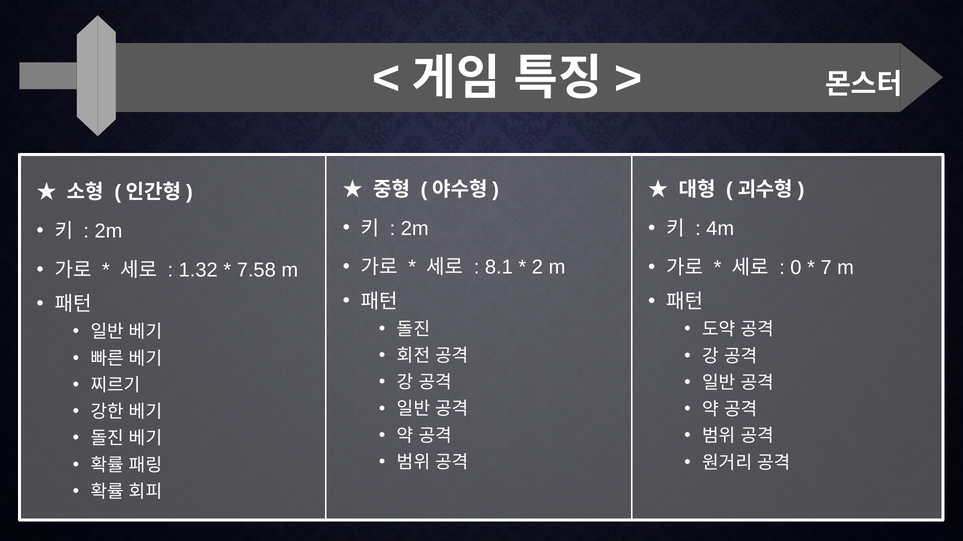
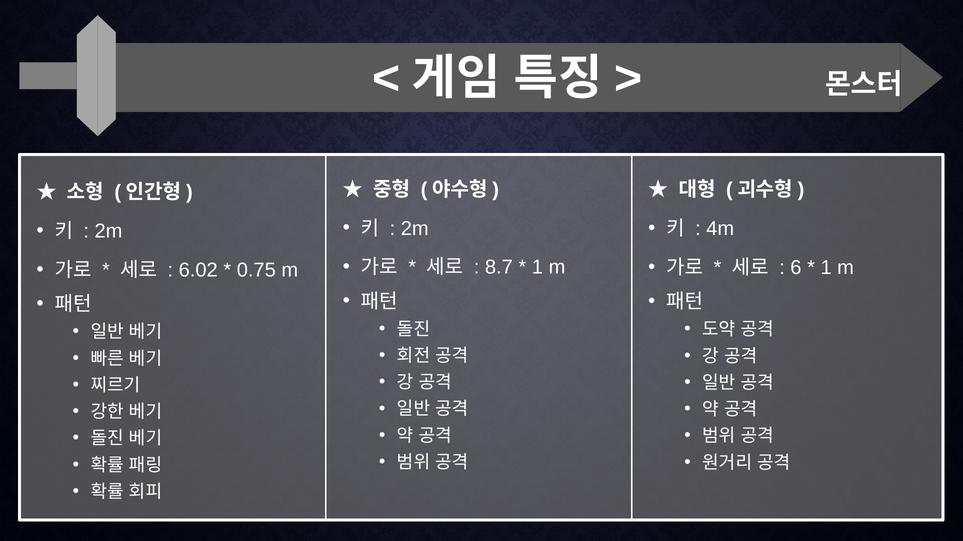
8.1: 8.1 -> 8.7 (499, 268)
2: 2 -> 1 (537, 268)
0: 0 -> 6 (796, 268)
7: 7 -> 1 (826, 268)
1.32: 1.32 -> 6.02 (198, 270)
7.58: 7.58 -> 0.75 (256, 270)
